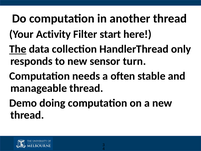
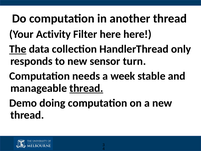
Filter start: start -> here (110, 34)
often: often -> week (123, 76)
thread underline: none -> present (86, 88)
